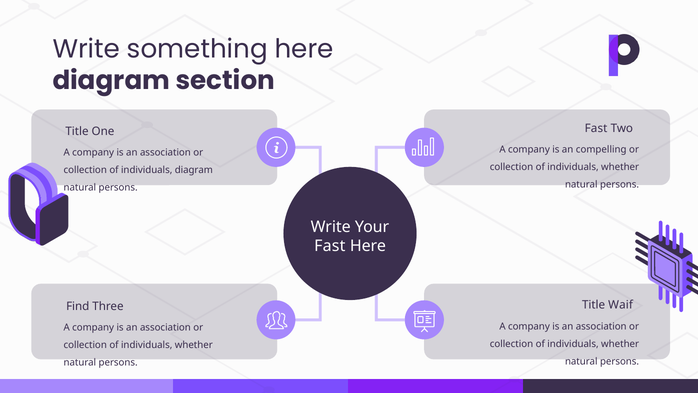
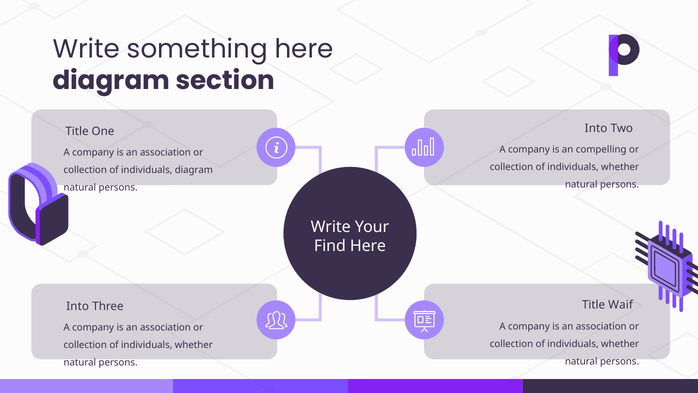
Fast: Fast -> Into (596, 128)
Fast: Fast -> Find (330, 246)
Find: Find -> Into (78, 306)
